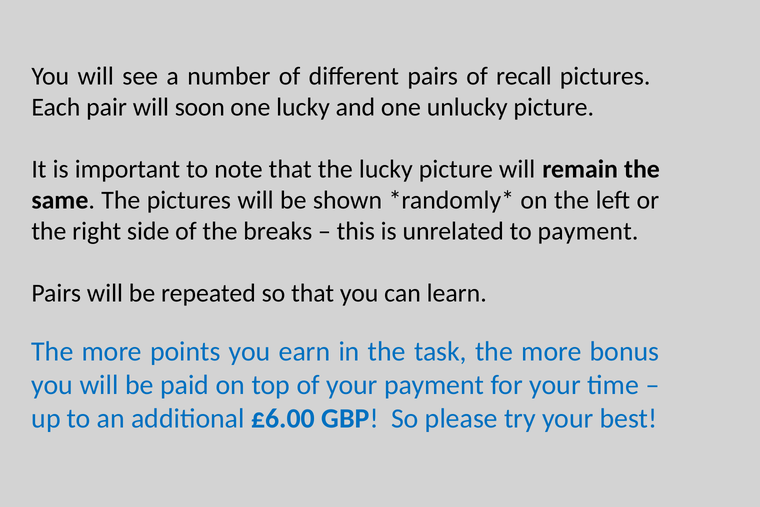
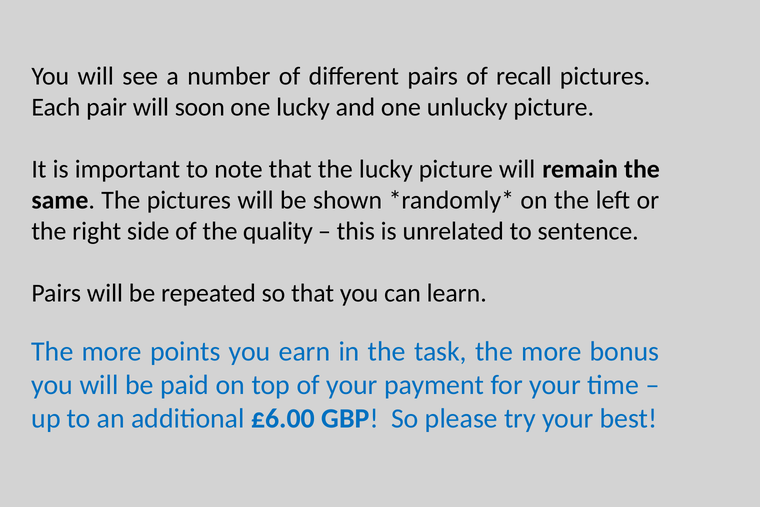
breaks: breaks -> quality (278, 231)
to payment: payment -> sentence (588, 231)
